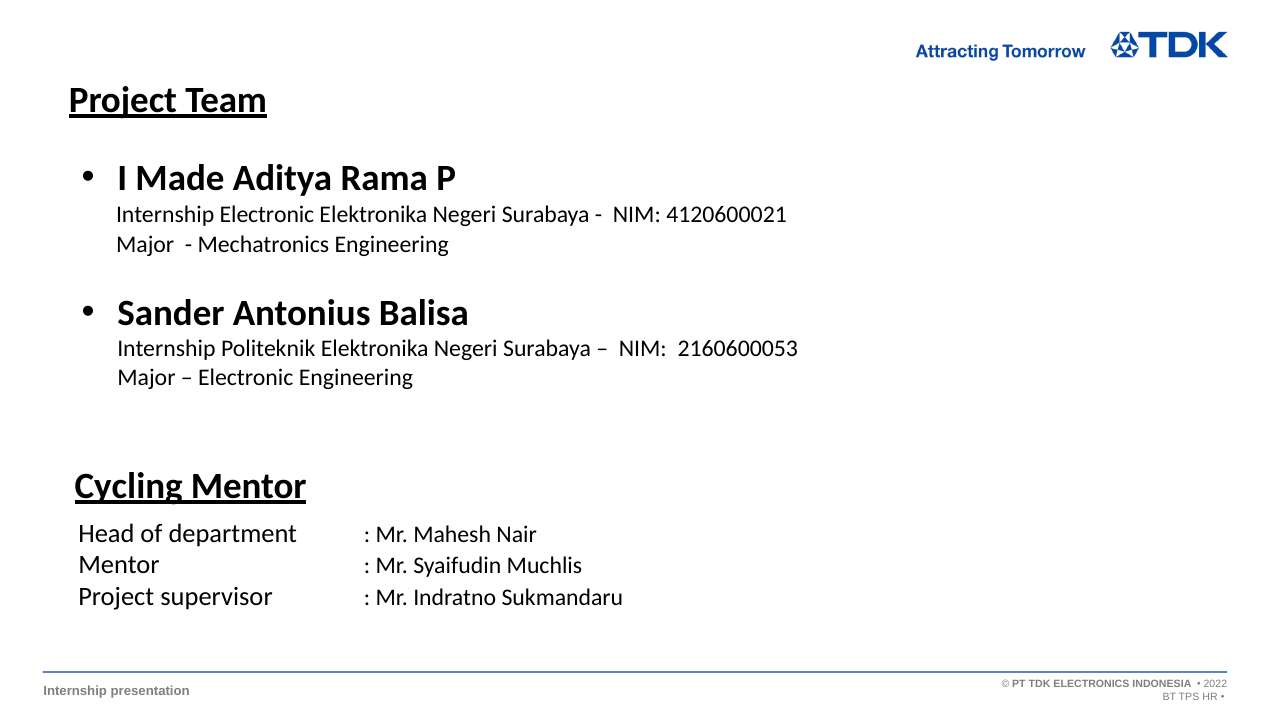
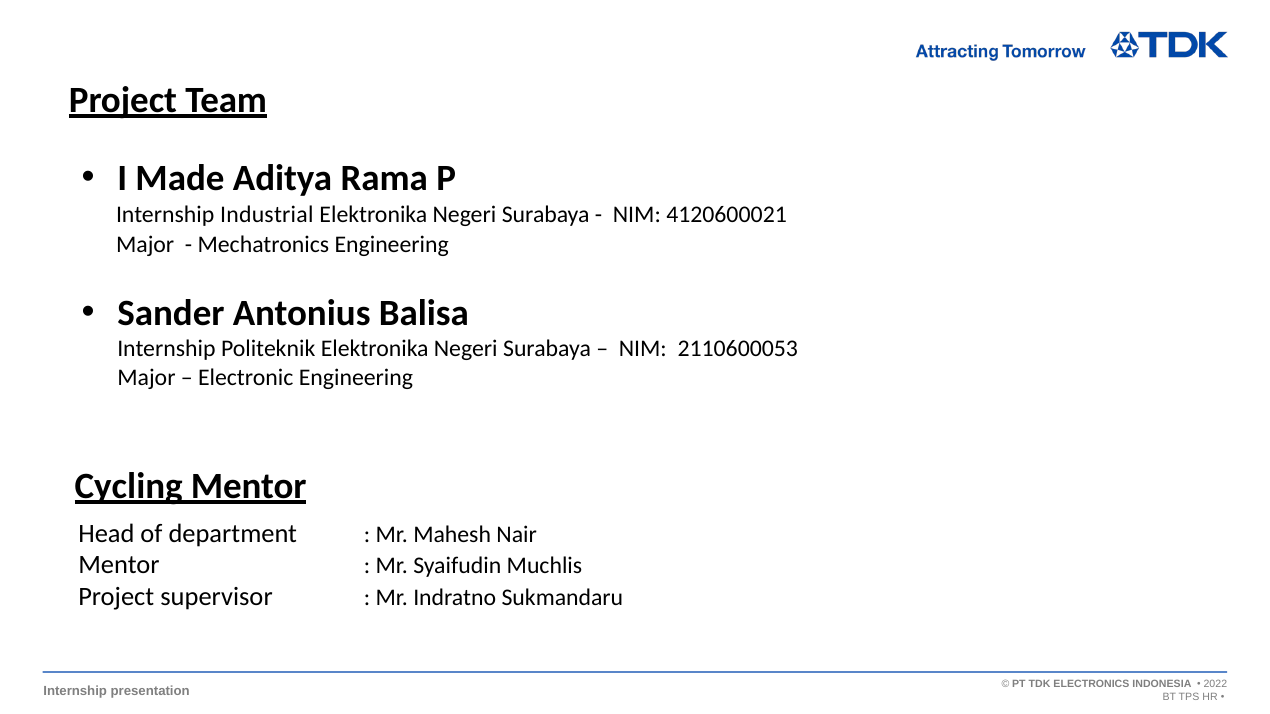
Internship Electronic: Electronic -> Industrial (267, 215)
2160600053: 2160600053 -> 2110600053 (738, 349)
